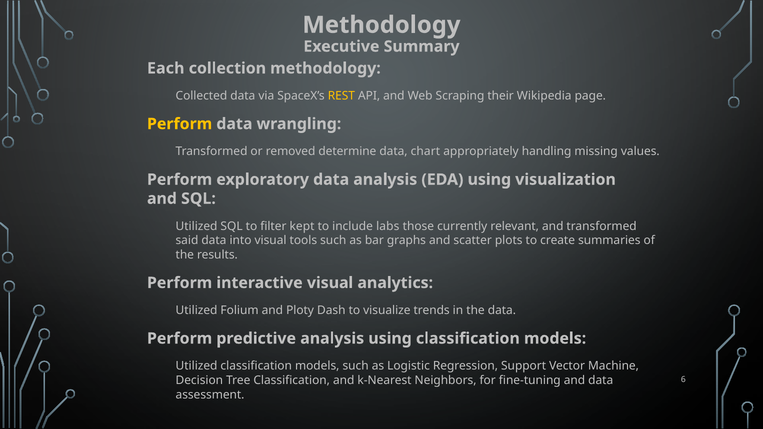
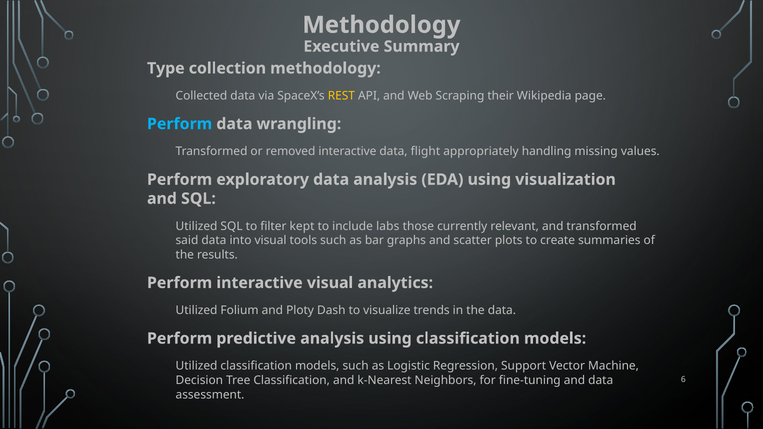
Each: Each -> Type (166, 68)
Perform colour: yellow -> light blue (180, 124)
removed determine: determine -> interactive (347, 151)
chart: chart -> flight (425, 151)
